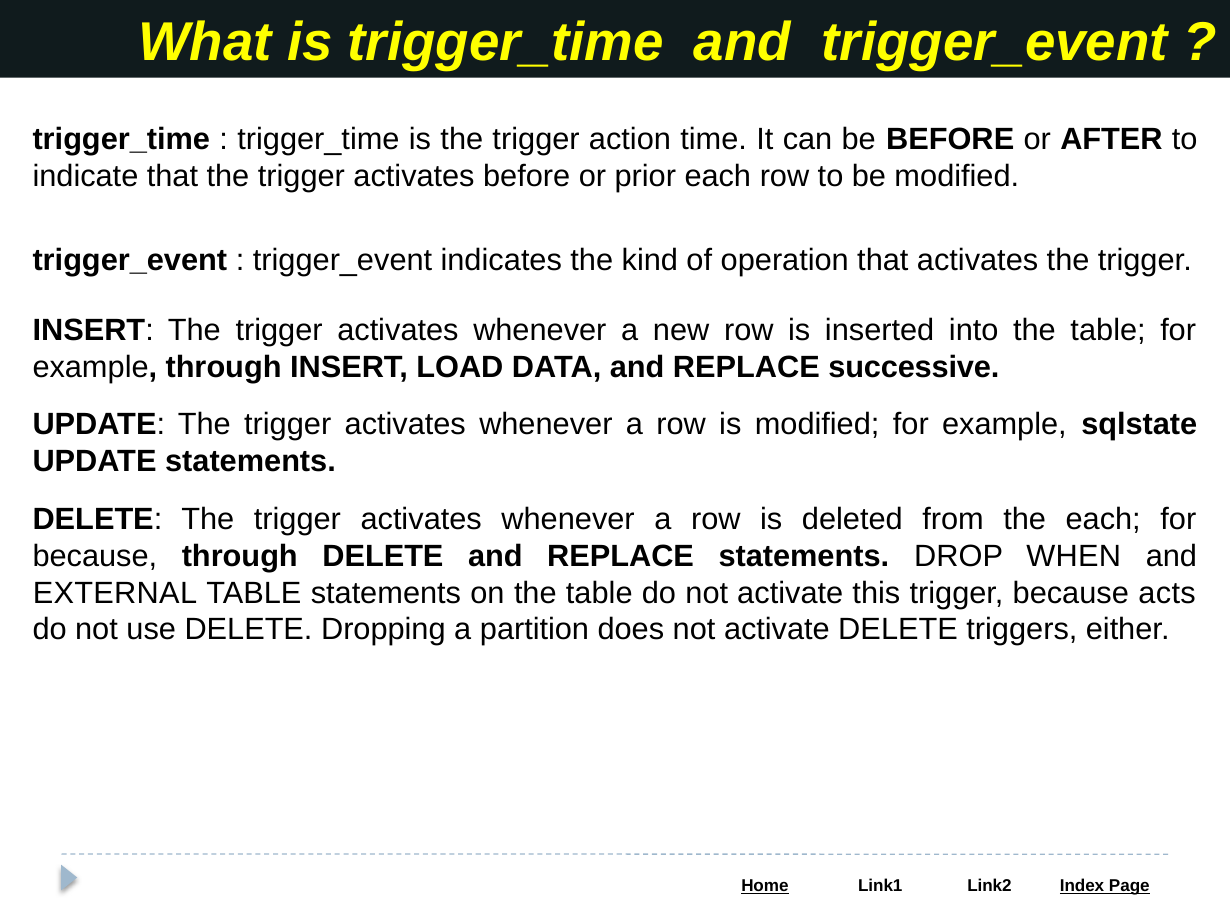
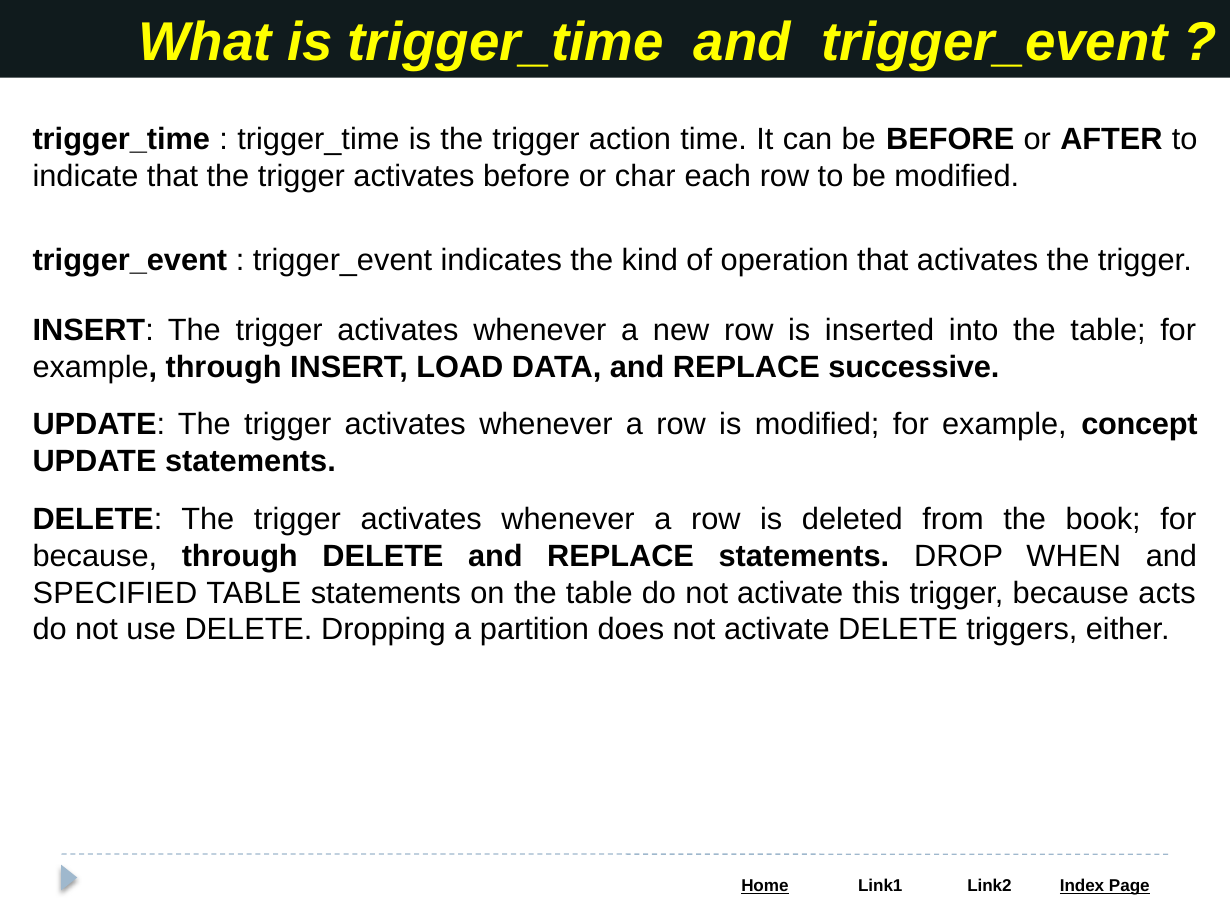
prior: prior -> char (645, 176)
sqlstate: sqlstate -> concept (1139, 425)
the each: each -> book (1103, 519)
EXTERNAL: EXTERNAL -> SPECIFIED (115, 593)
